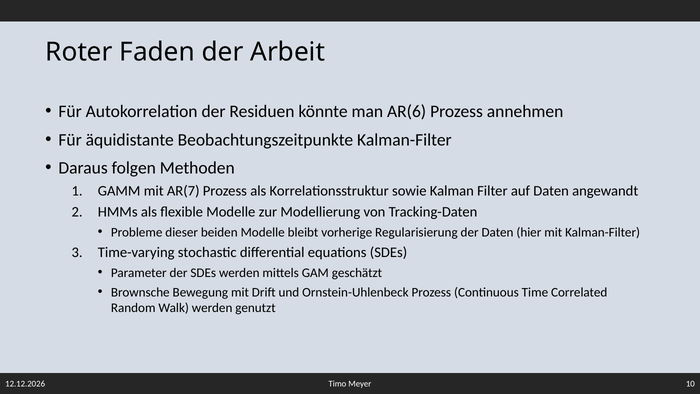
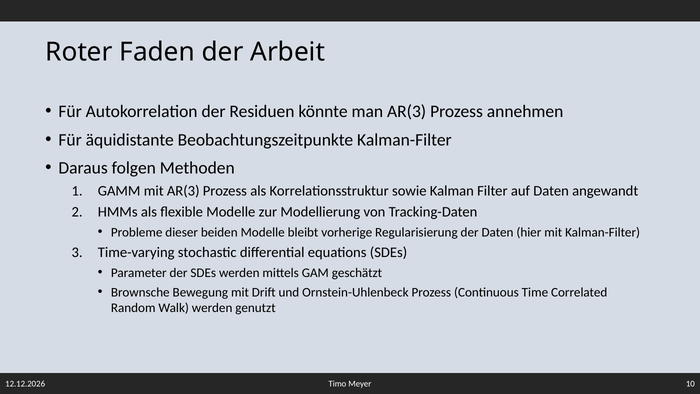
man AR(6: AR(6 -> AR(3 (407, 111)
mit AR(7: AR(7 -> AR(3 (183, 191)
